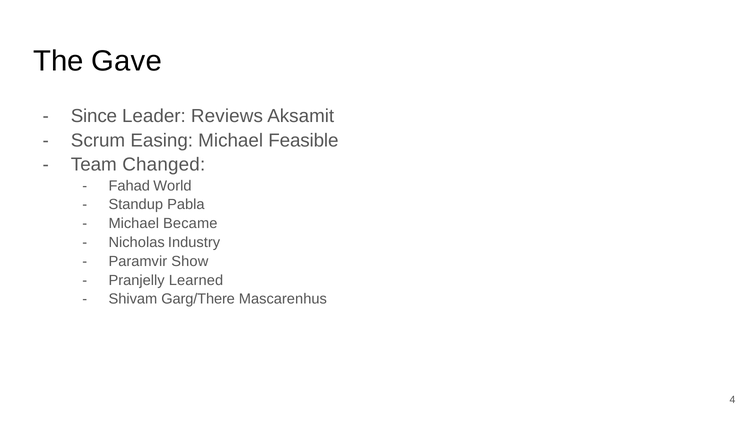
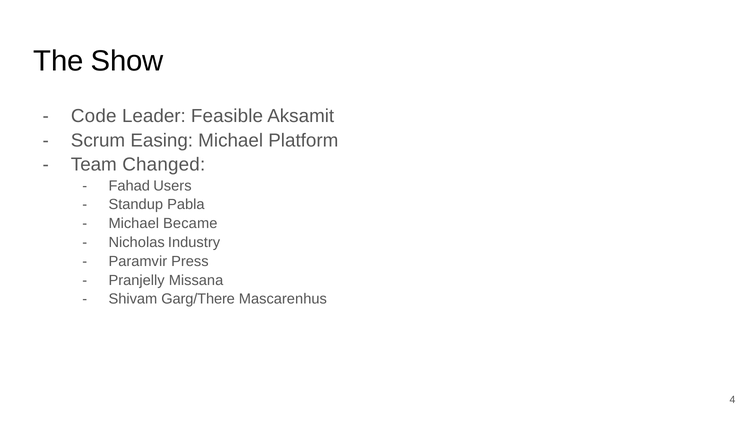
Gave: Gave -> Show (127, 61)
Since: Since -> Code (94, 116)
Reviews: Reviews -> Feasible (227, 116)
Feasible: Feasible -> Platform (303, 141)
World: World -> Users (172, 186)
Show: Show -> Press (190, 262)
Learned: Learned -> Missana (196, 281)
